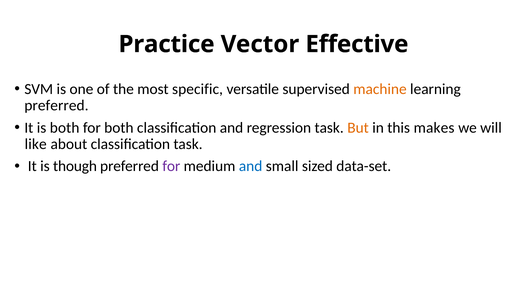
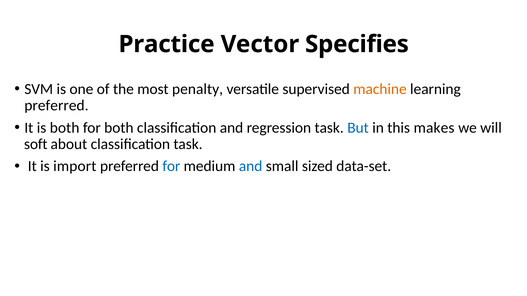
Effective: Effective -> Specifies (357, 44)
specific: specific -> penalty (198, 89)
But colour: orange -> blue (358, 128)
like: like -> soft (36, 144)
though: though -> import (75, 167)
for colour: purple -> blue (171, 167)
